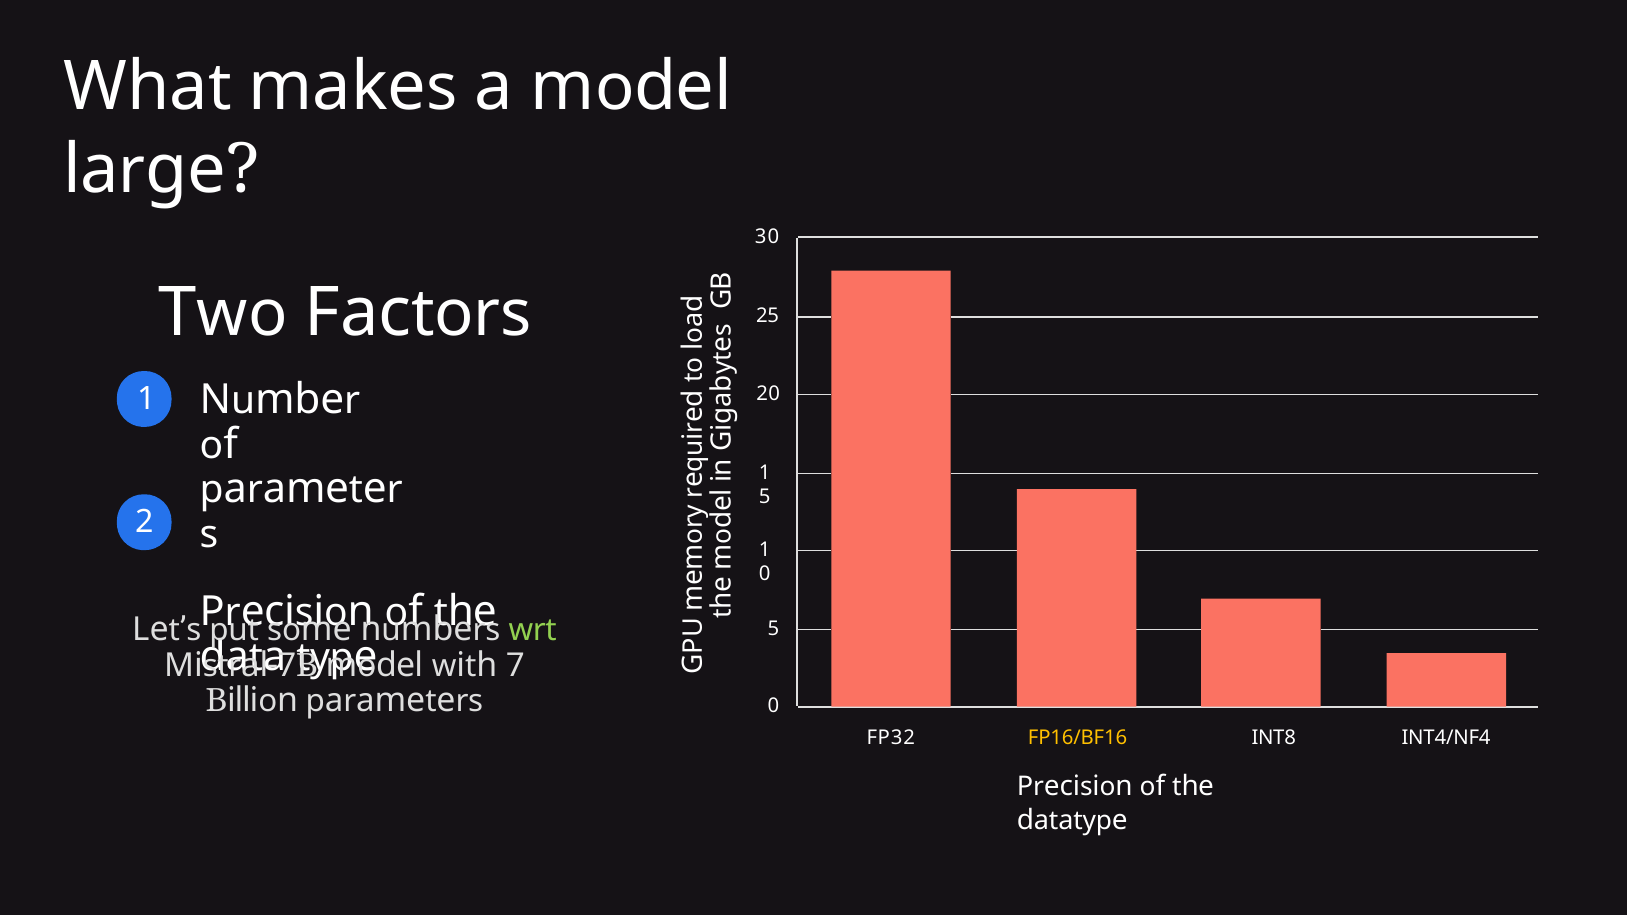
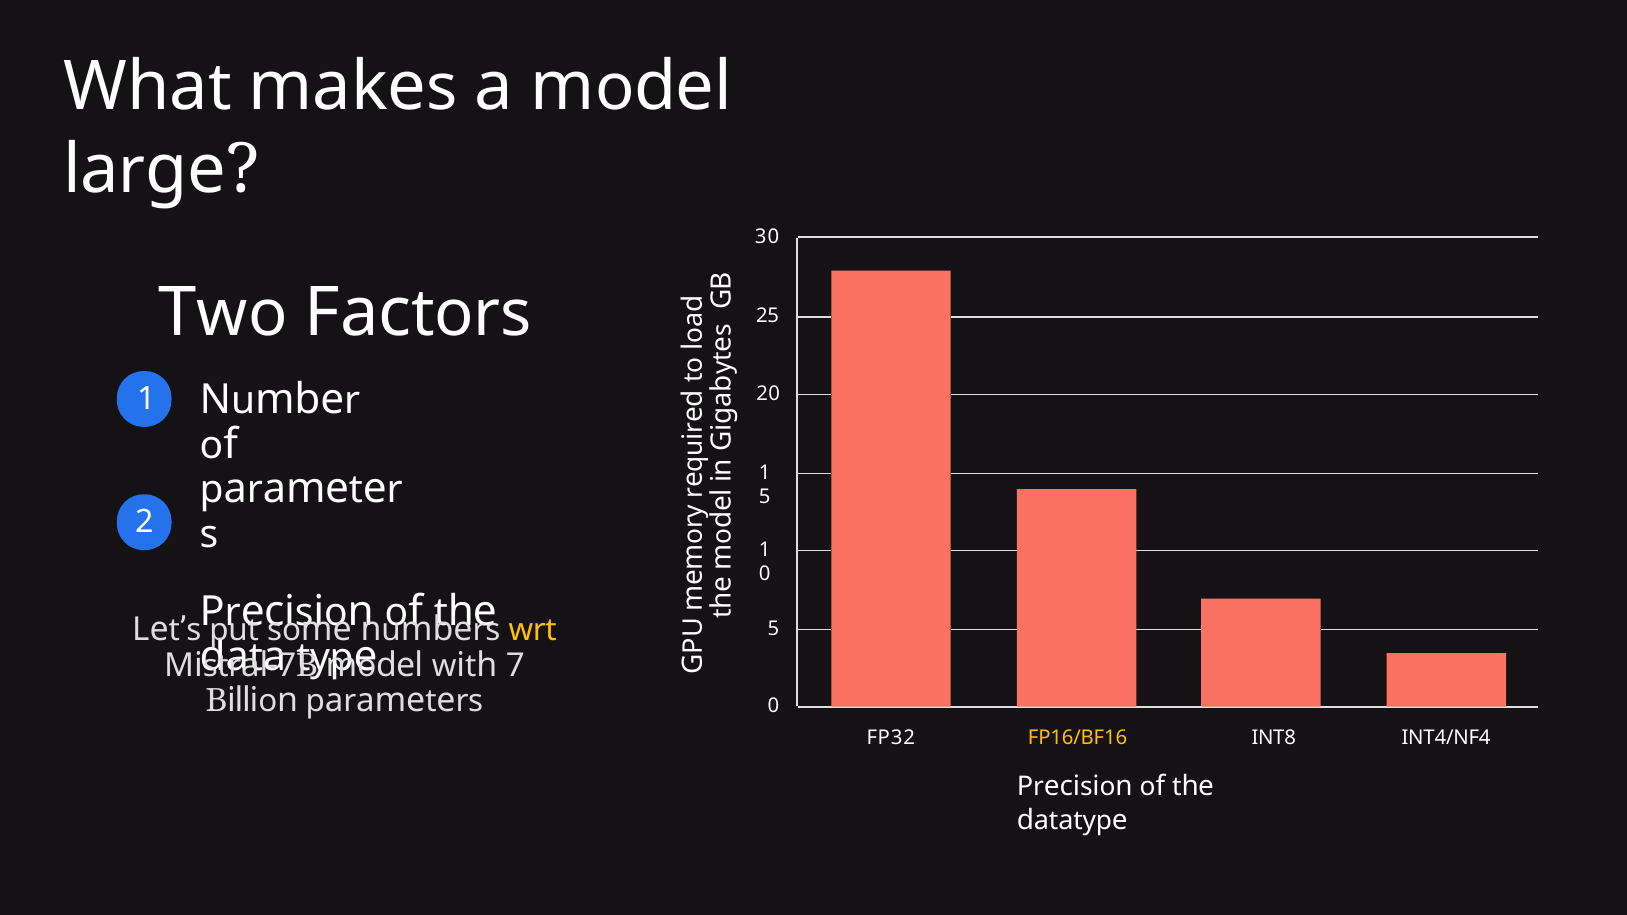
wrt colour: light green -> yellow (533, 631)
